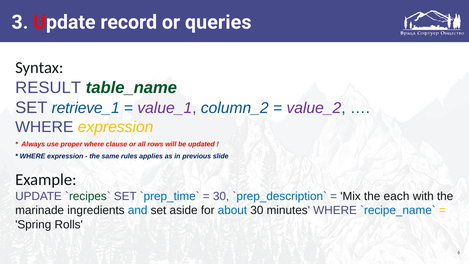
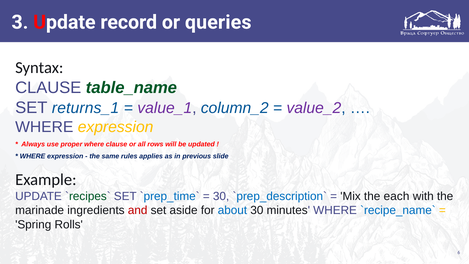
RESULT: RESULT -> CLAUSE (48, 88)
retrieve_1: retrieve_1 -> returns_1 (86, 108)
and colour: blue -> red (138, 210)
